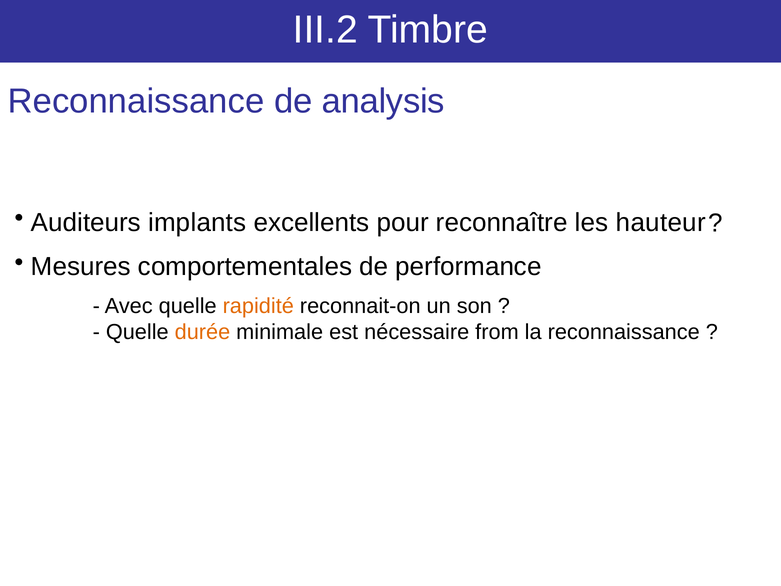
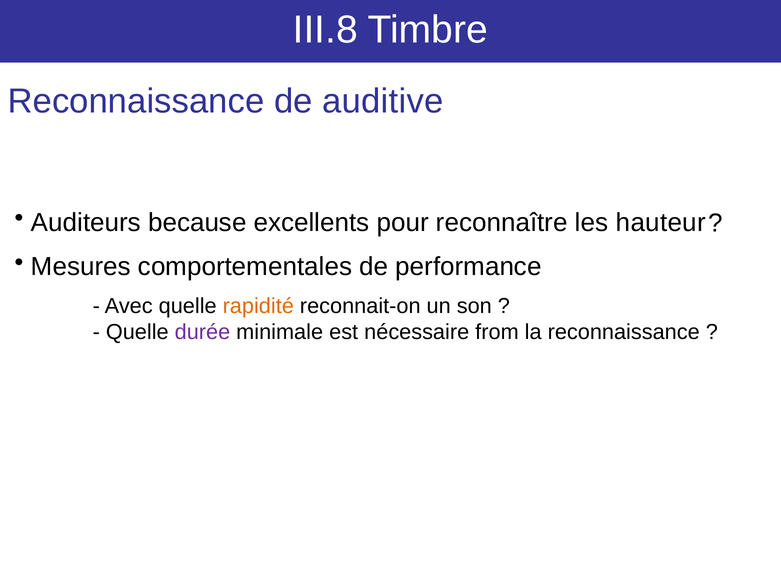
III.2: III.2 -> III.8 (325, 30)
analysis: analysis -> auditive (383, 101)
implants: implants -> because (197, 222)
durée colour: orange -> purple (202, 332)
